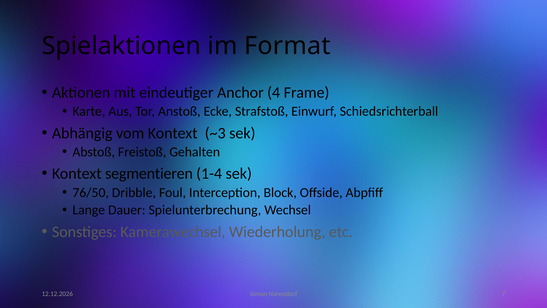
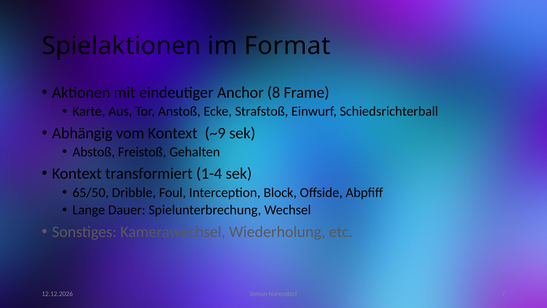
4: 4 -> 8 (274, 92)
~3: ~3 -> ~9 (215, 133)
segmentieren: segmentieren -> transformiert (149, 173)
76/50: 76/50 -> 65/50 (91, 192)
